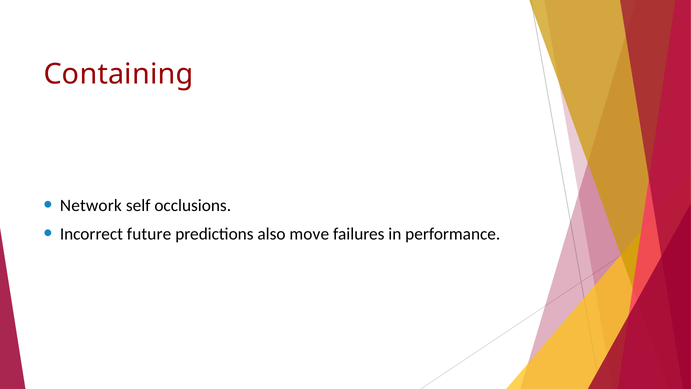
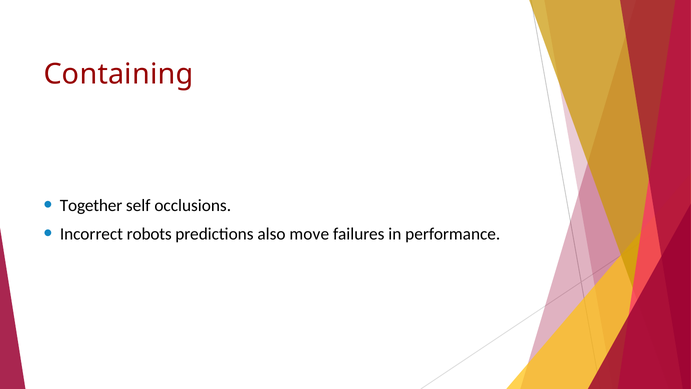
Network: Network -> Together (91, 205)
future: future -> robots (149, 234)
